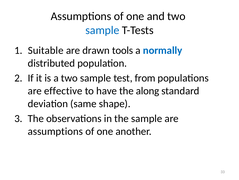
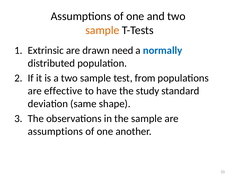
sample colour: blue -> orange (102, 30)
Suitable: Suitable -> Extrinsic (46, 50)
tools: tools -> need (123, 50)
along: along -> study (148, 91)
